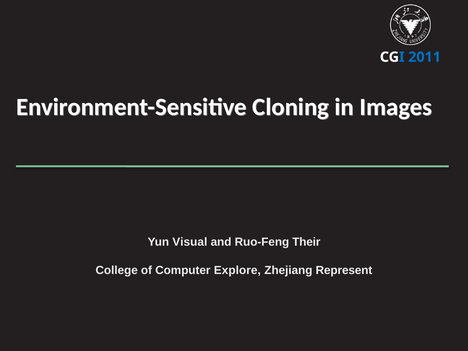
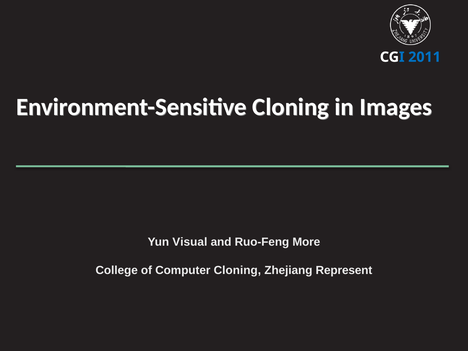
Their: Their -> More (306, 242)
Computer Explore: Explore -> Cloning (237, 270)
